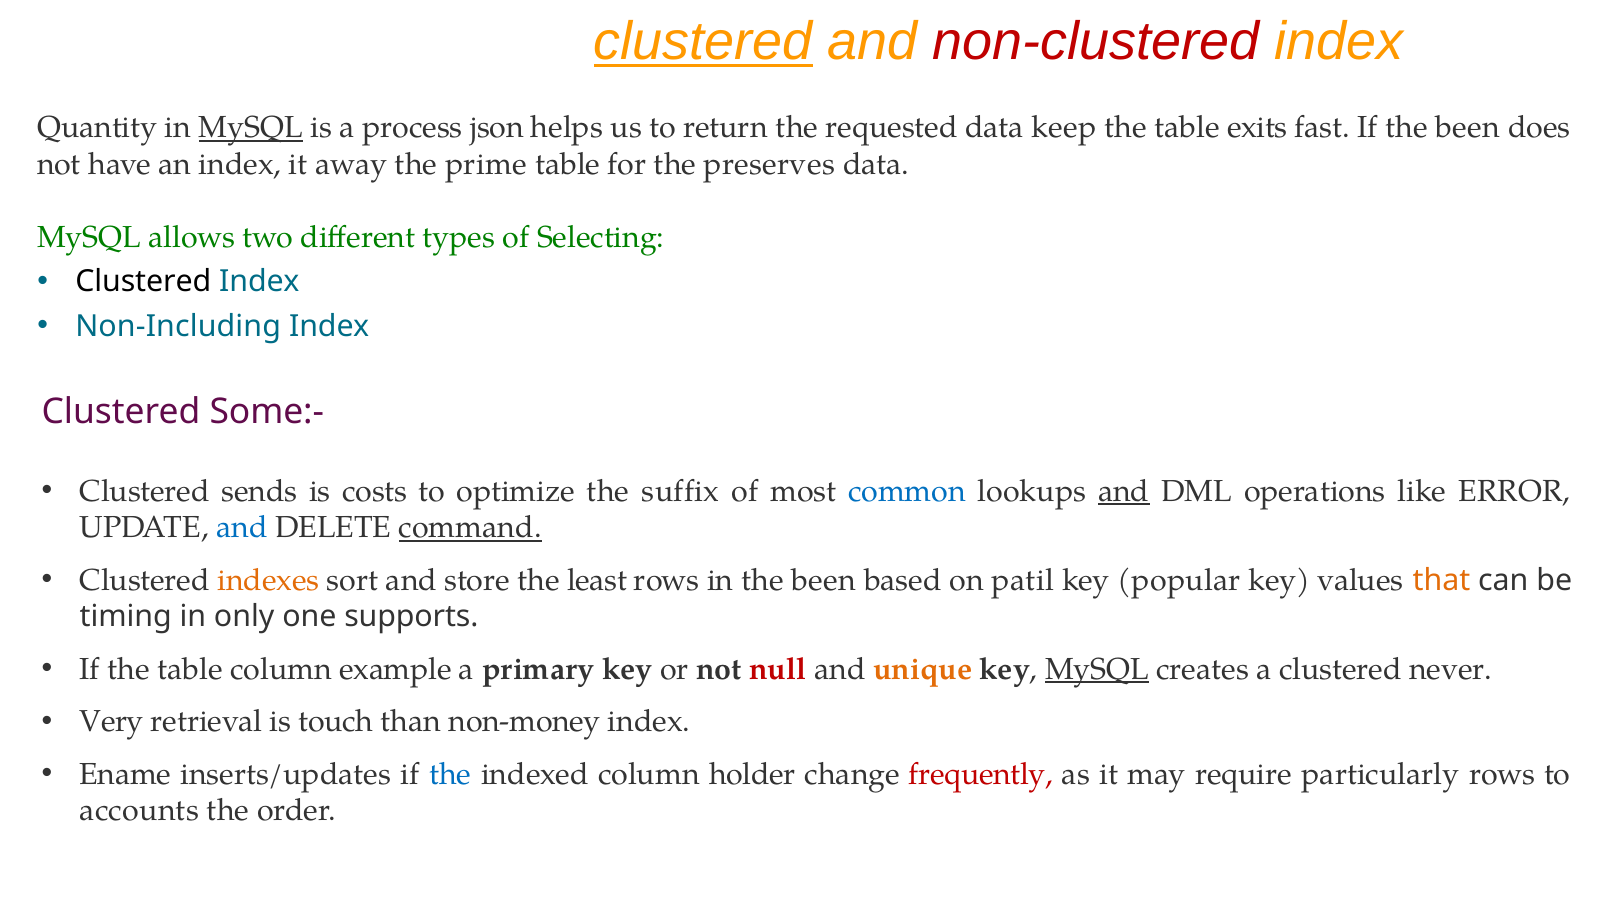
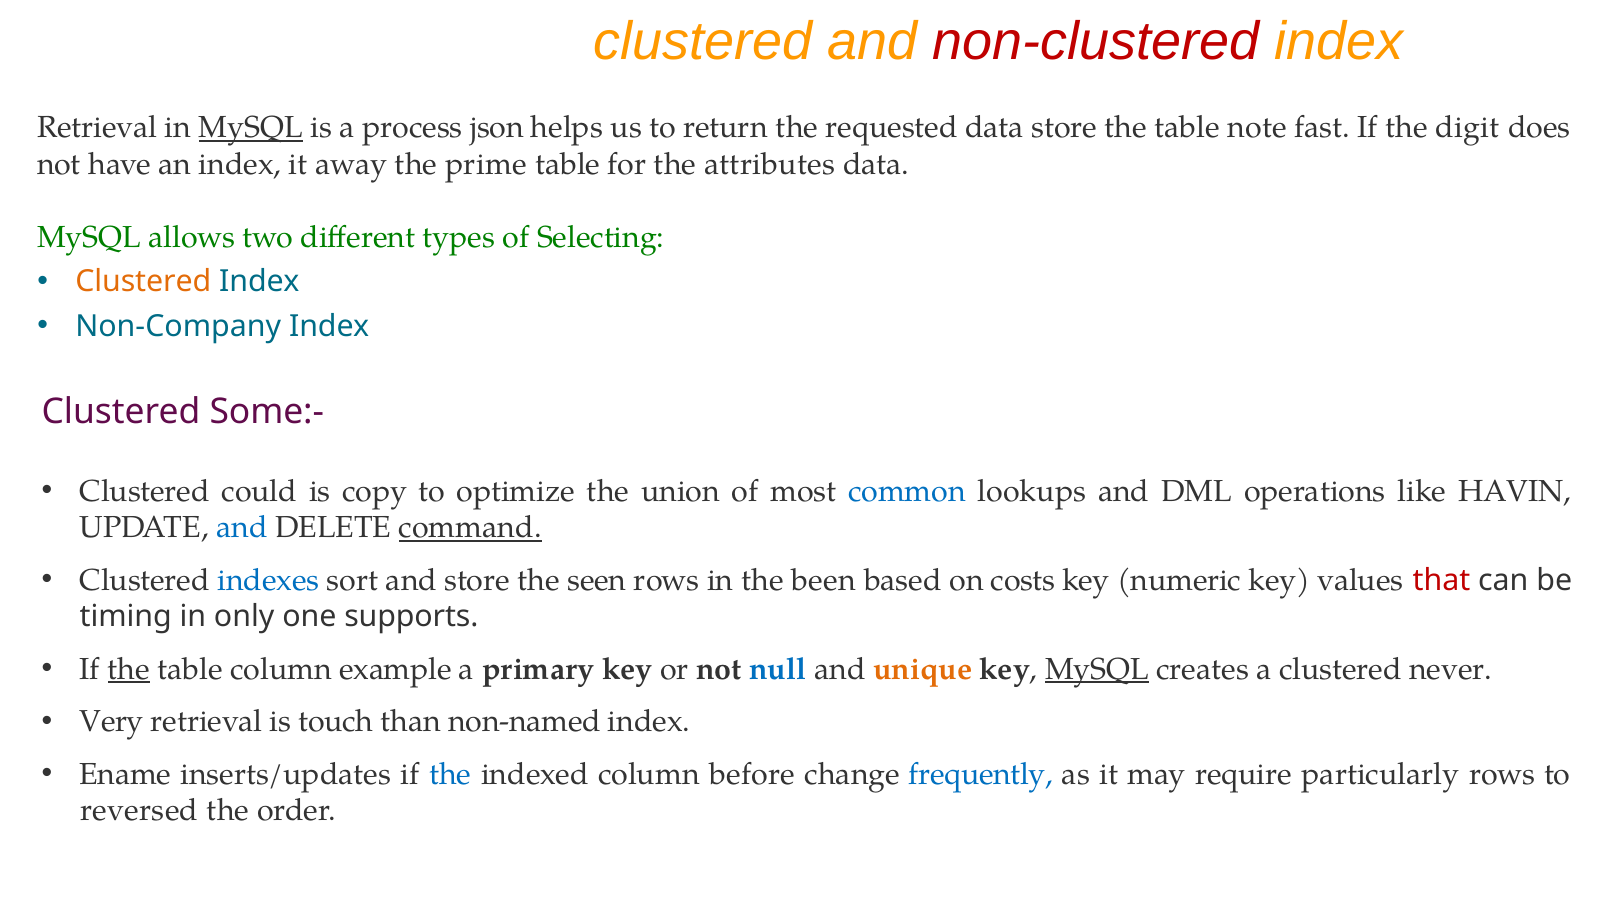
clustered underline: present -> none (703, 42)
Quantity: Quantity -> Retrieval (97, 128)
data keep: keep -> store (1064, 128)
exits: exits -> note (1257, 128)
If the been: been -> digit (1468, 128)
preserves: preserves -> attributes (770, 164)
Clustered colour: black -> orange (143, 282)
Non-Including: Non-Including -> Non-Company (178, 326)
sends: sends -> could (260, 491)
costs: costs -> copy (375, 491)
suffix: suffix -> union (681, 491)
and underline: present -> none (1124, 491)
ERROR: ERROR -> HAVIN (1515, 491)
indexes colour: orange -> blue (269, 580)
least: least -> seen (597, 580)
patil: patil -> costs (1023, 580)
popular: popular -> numeric (1179, 580)
that colour: orange -> red (1441, 580)
the underline: none -> present (129, 669)
null colour: red -> blue (778, 669)
non-money: non-money -> non-named (525, 722)
holder: holder -> before (752, 774)
frequently colour: red -> blue (981, 774)
accounts: accounts -> reversed (139, 811)
